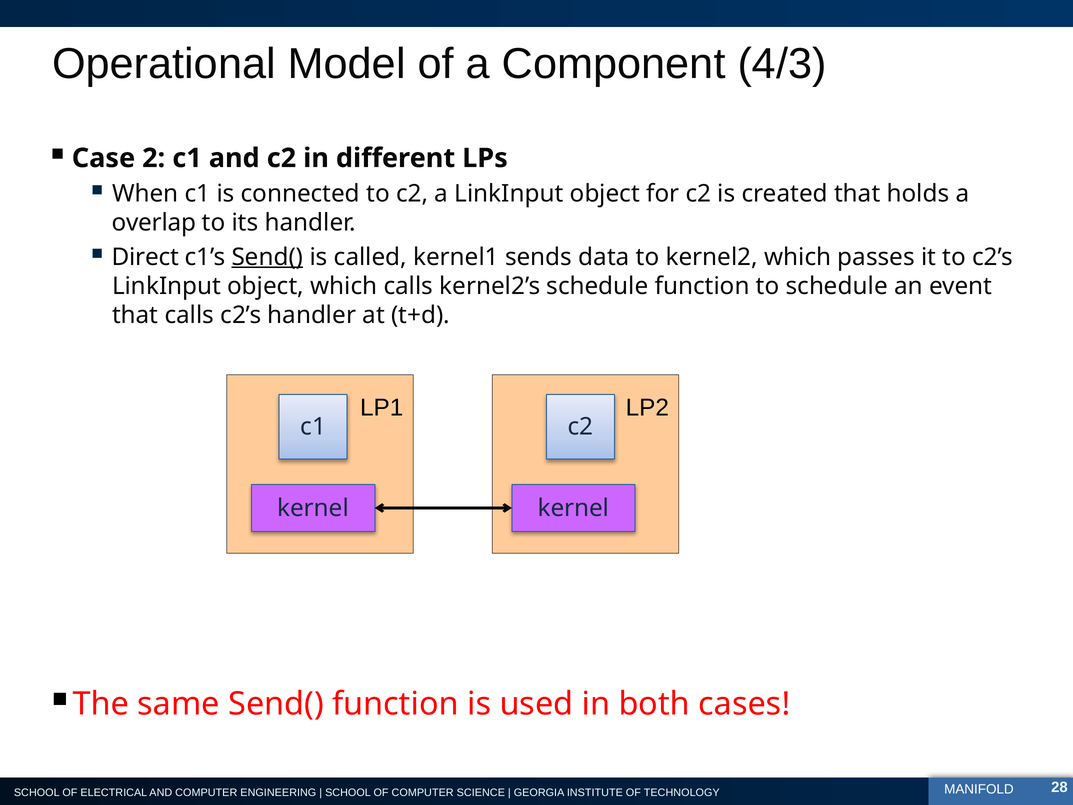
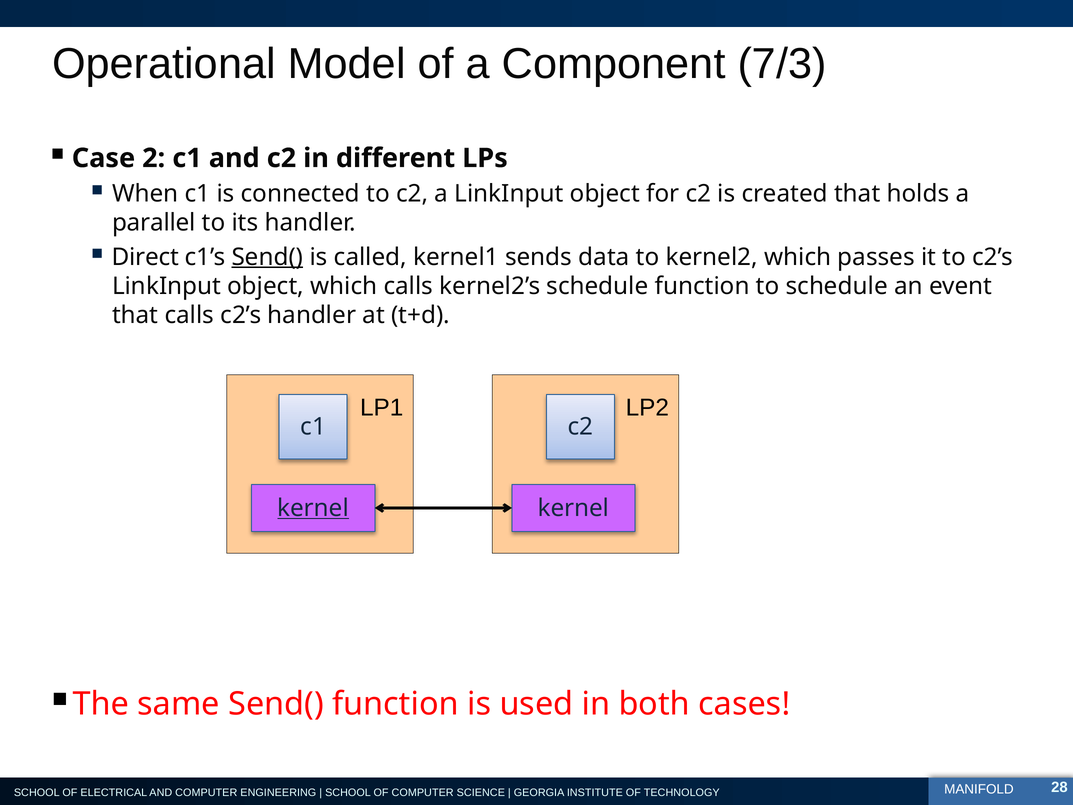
4/3: 4/3 -> 7/3 (782, 64)
overlap: overlap -> parallel (154, 223)
kernel underline: none -> present (313, 508)
